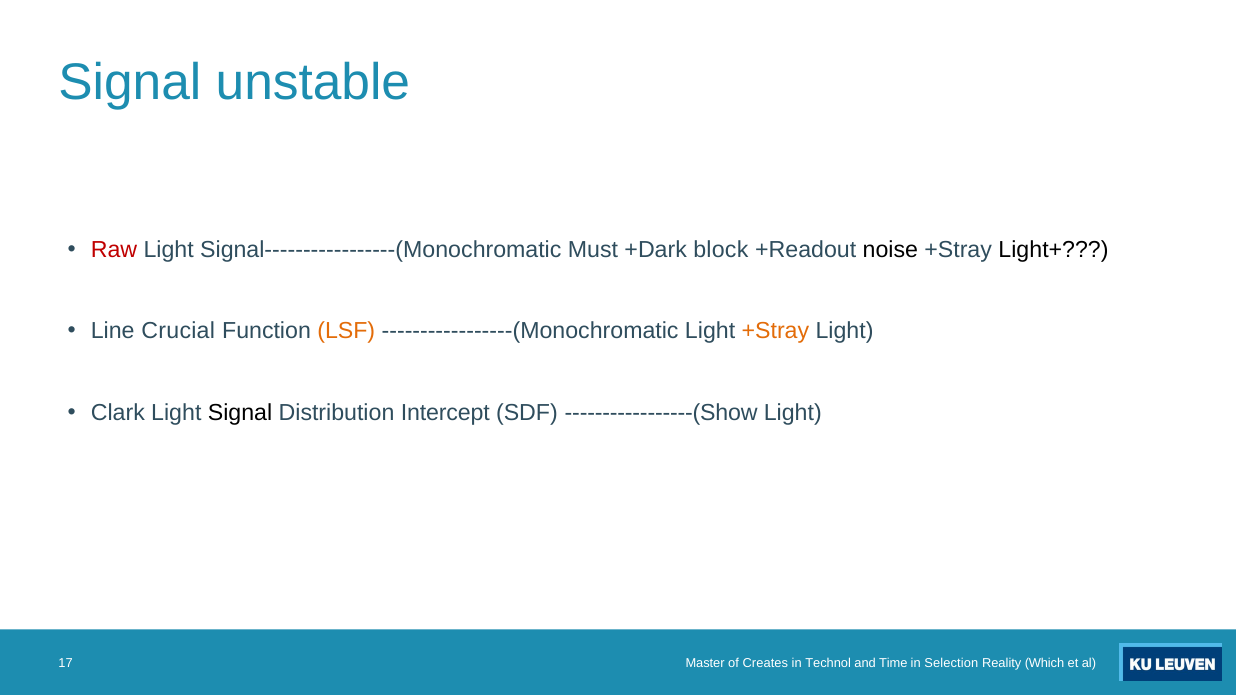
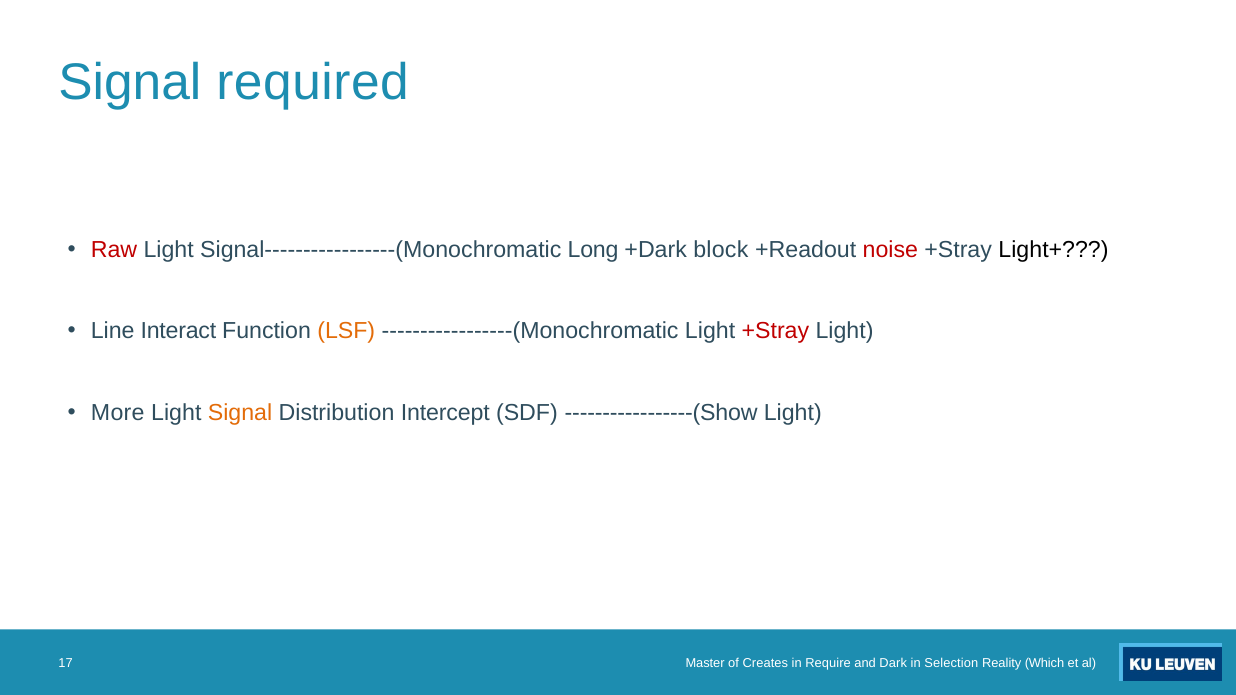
unstable: unstable -> required (313, 83)
Must: Must -> Long (593, 250)
noise colour: black -> red (890, 250)
Crucial: Crucial -> Interact (178, 331)
+Stray colour: orange -> red (775, 331)
Clark: Clark -> More (118, 413)
Signal colour: black -> orange (240, 413)
Technol: Technol -> Require (828, 663)
Time: Time -> Dark (893, 663)
